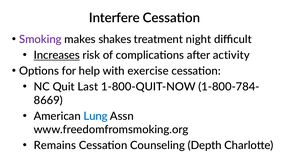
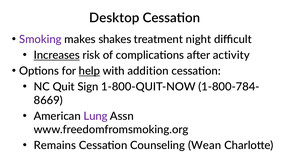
Interfere: Interfere -> Desktop (114, 18)
help underline: none -> present (89, 71)
exercise: exercise -> addition (148, 71)
Last: Last -> Sign (88, 87)
Lung colour: blue -> purple (96, 116)
Depth: Depth -> Wean (205, 146)
